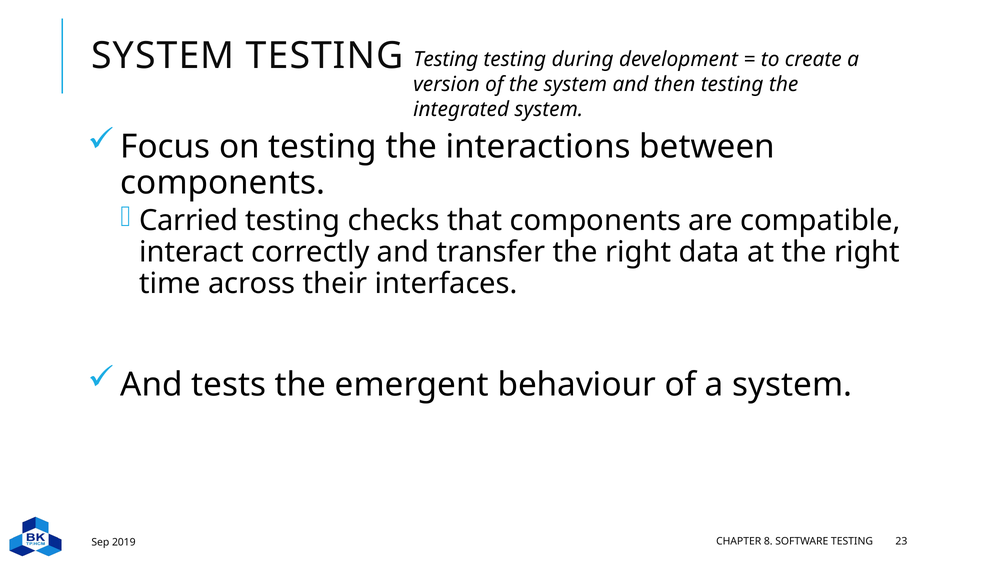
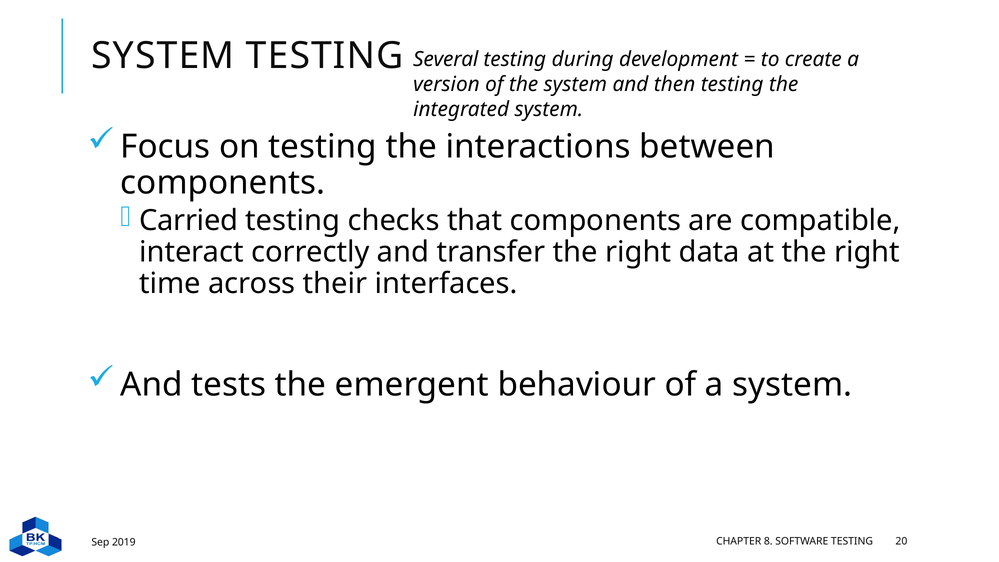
Testing: Testing -> Several (446, 60)
23: 23 -> 20 (901, 541)
